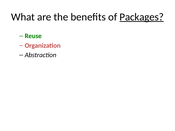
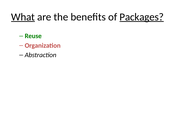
What underline: none -> present (23, 17)
